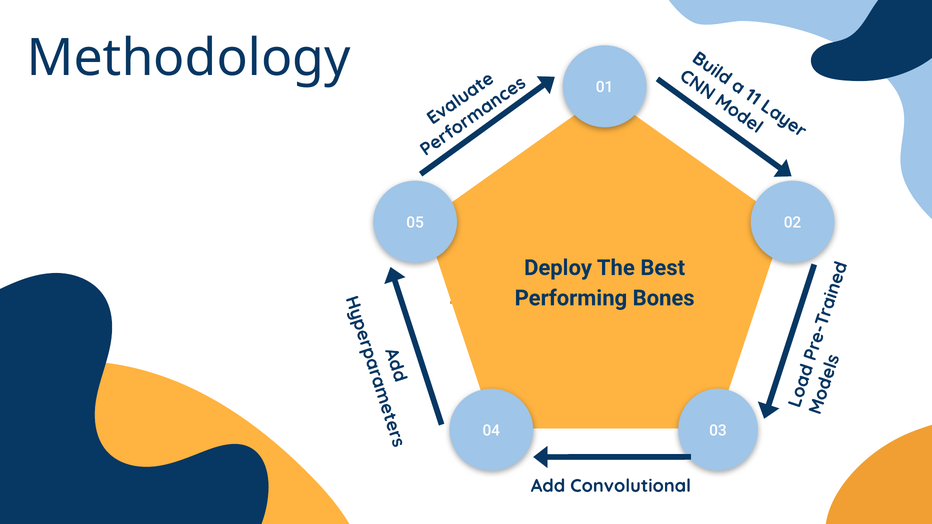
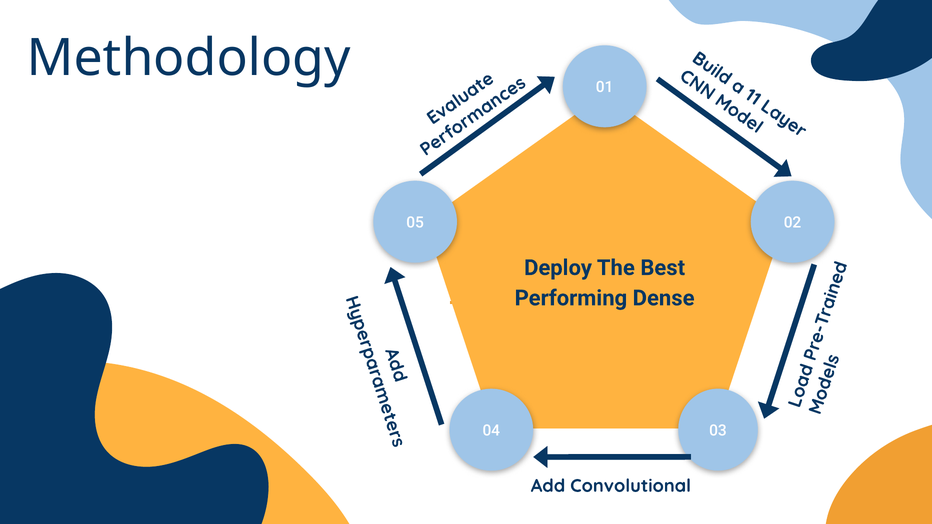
Bones: Bones -> Dense (664, 298)
